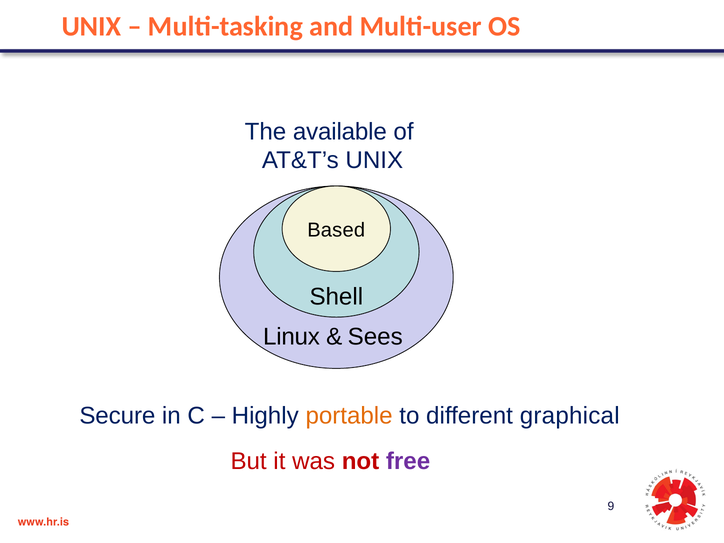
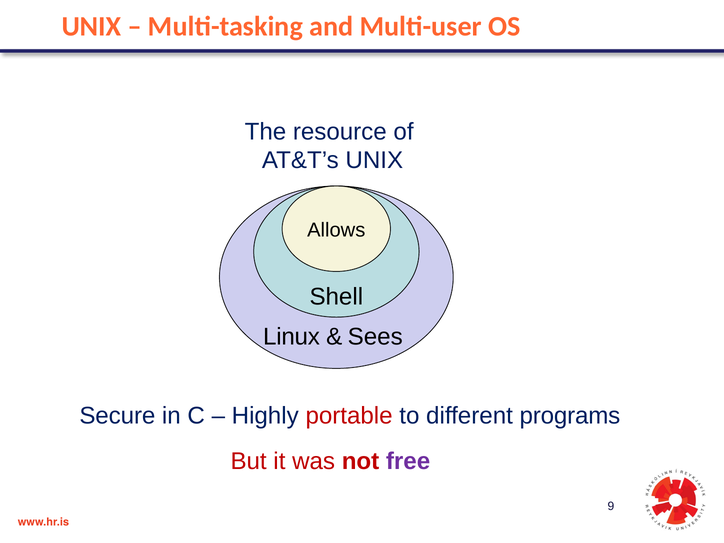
available: available -> resource (340, 132)
Based: Based -> Allows (336, 230)
portable colour: orange -> red (349, 416)
graphical: graphical -> programs (570, 416)
